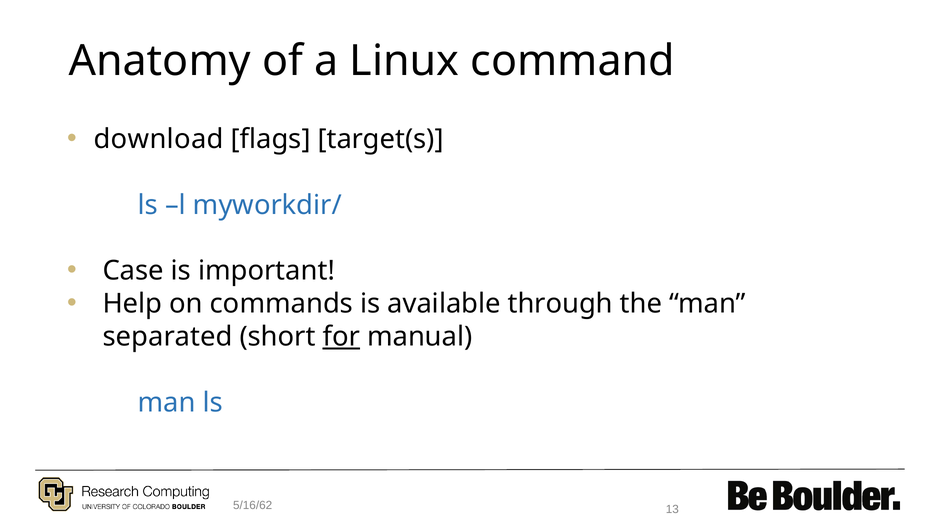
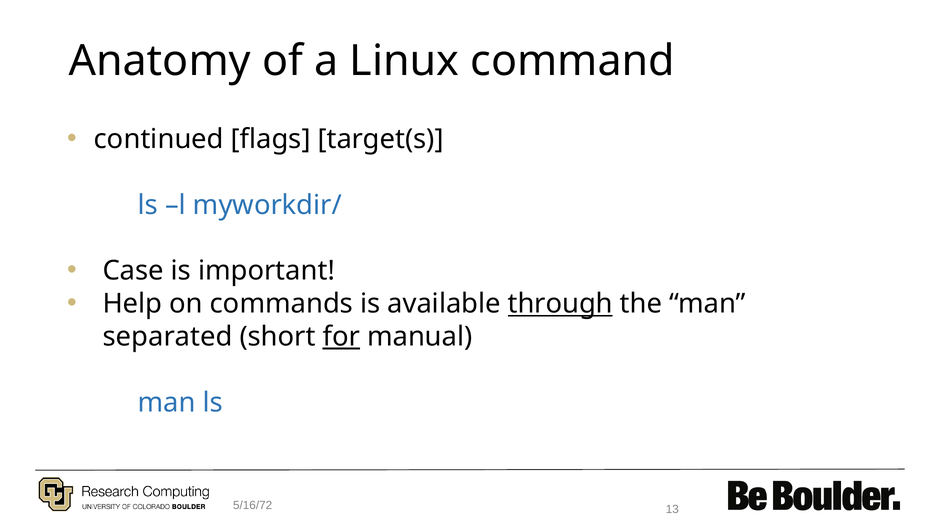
download: download -> continued (159, 139)
through underline: none -> present (560, 304)
5/16/62: 5/16/62 -> 5/16/72 (253, 505)
